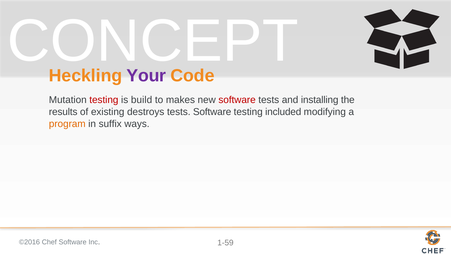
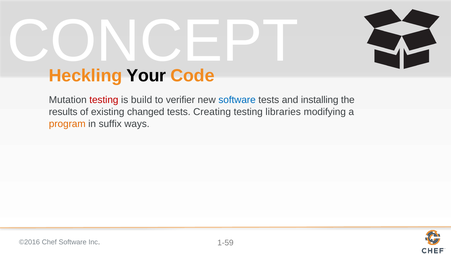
Your colour: purple -> black (146, 76)
makes: makes -> verifier (180, 100)
software colour: red -> blue (237, 100)
destroys: destroys -> changed (146, 112)
tests Software: Software -> Creating (212, 112)
included: included -> libraries (283, 112)
